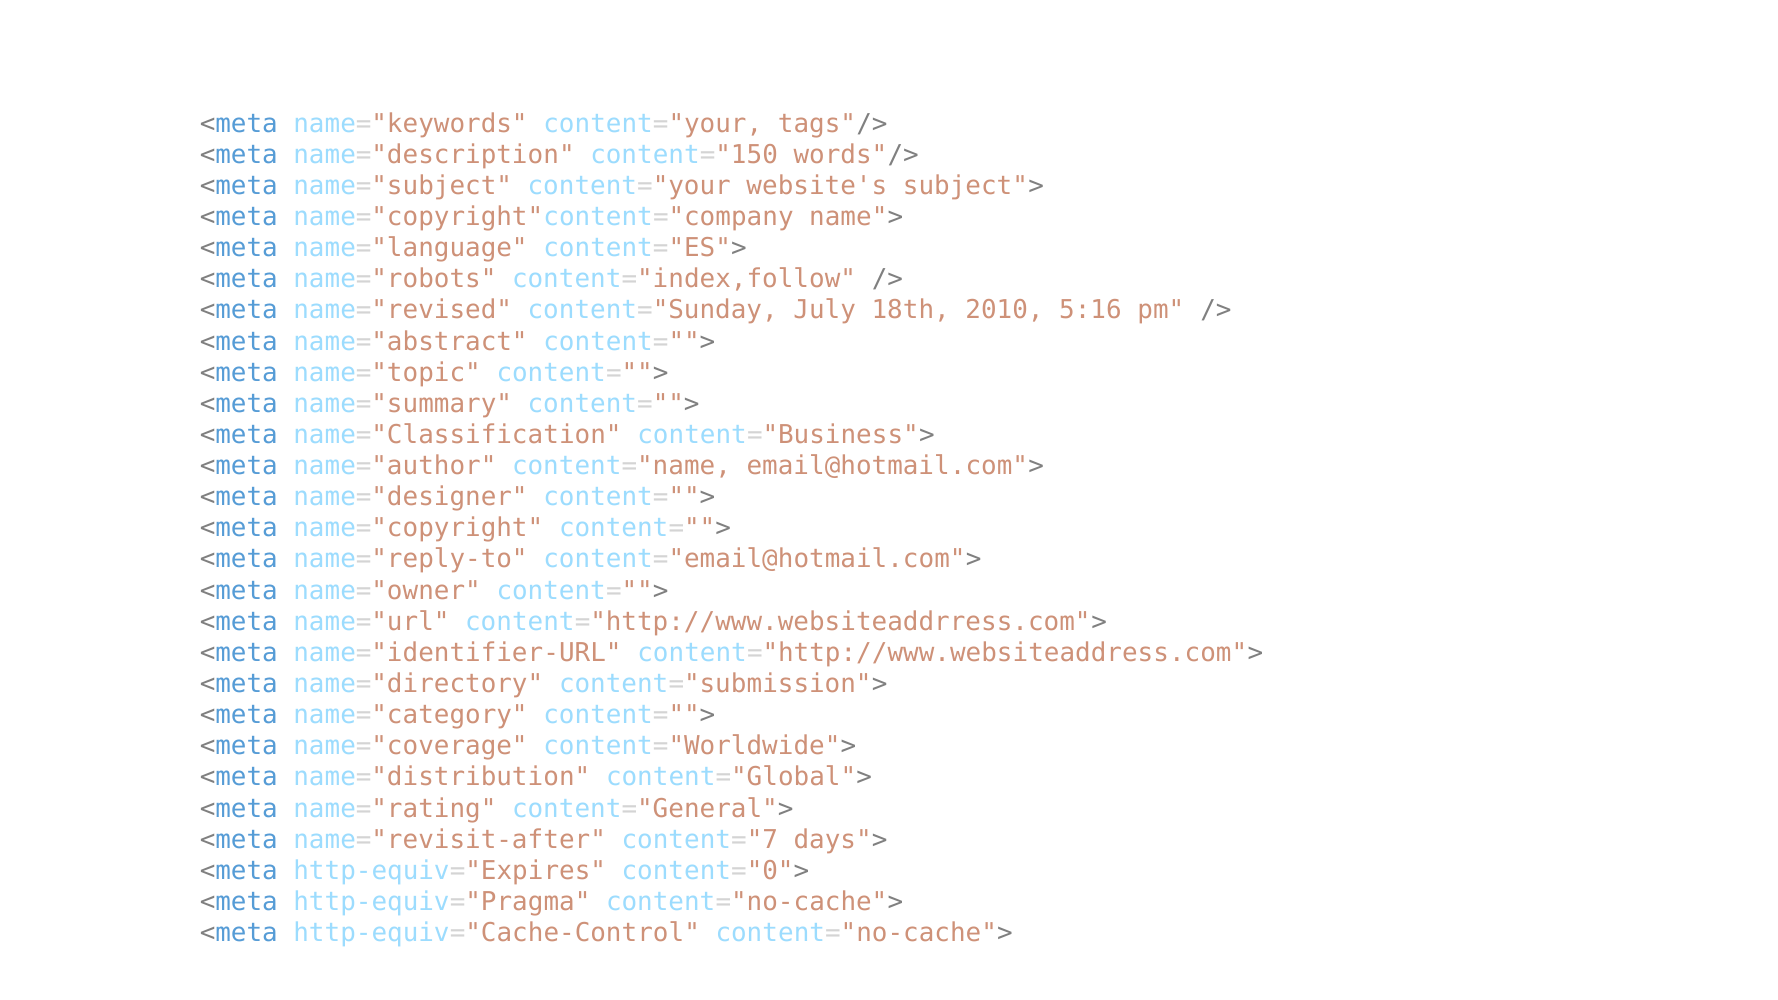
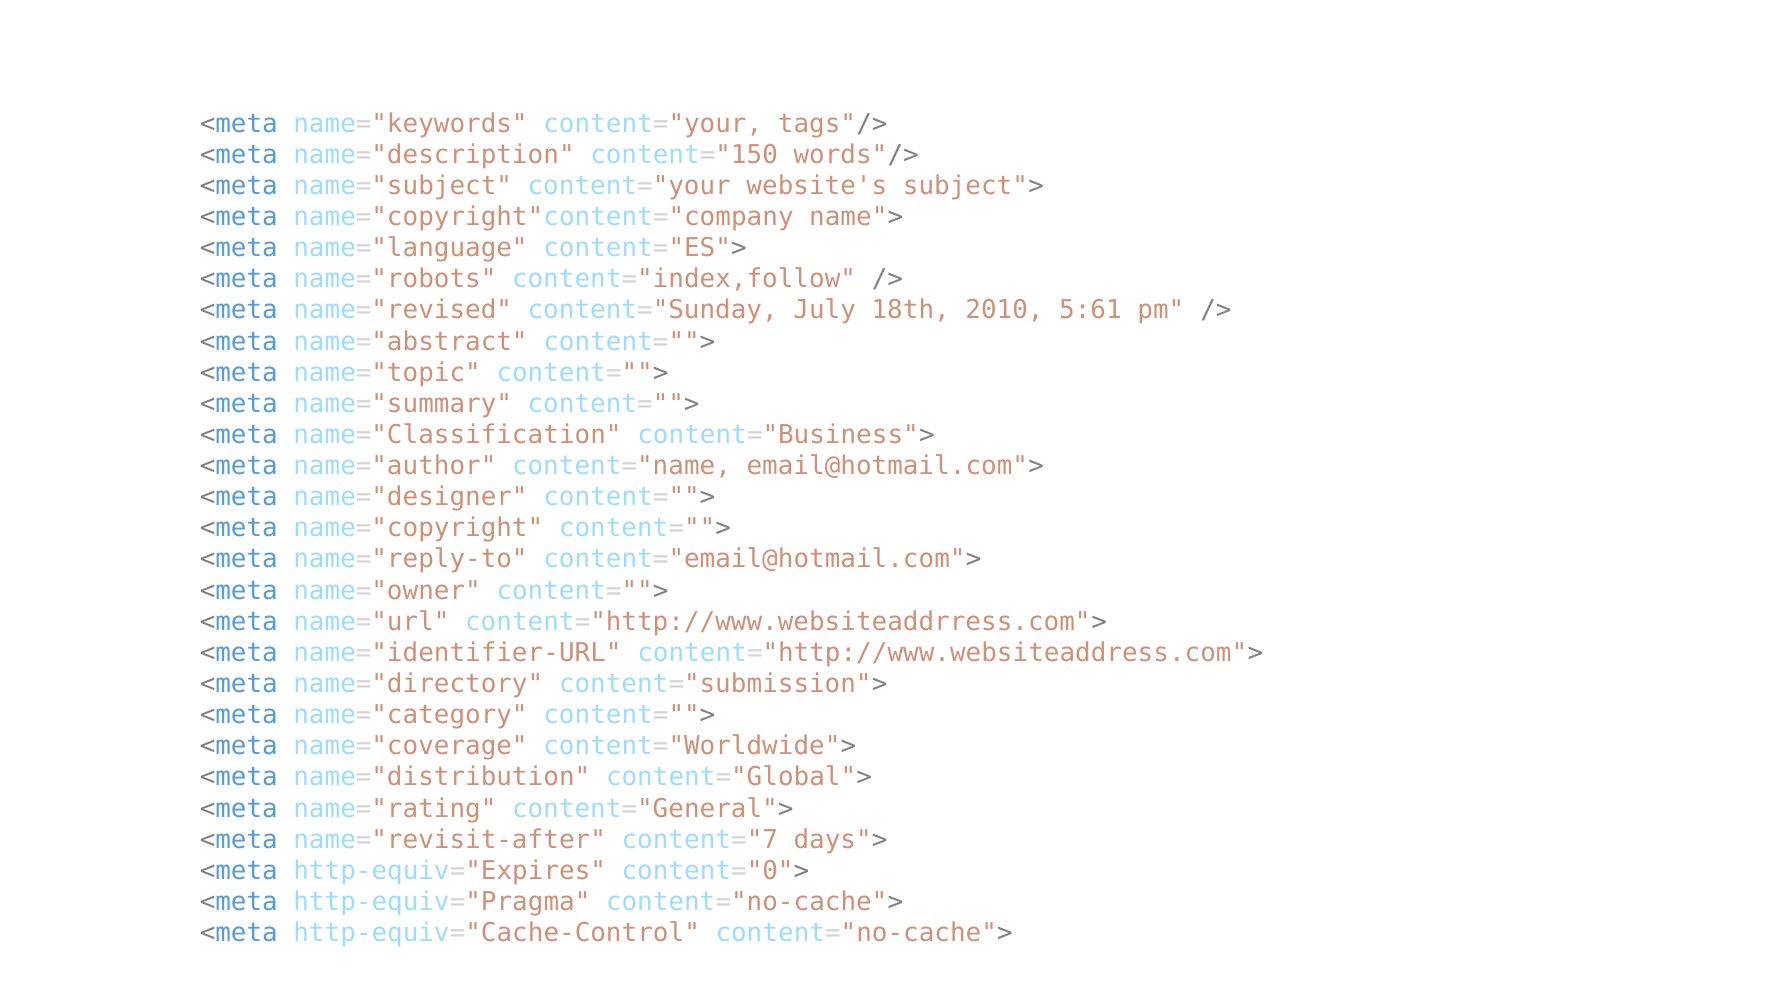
5:16: 5:16 -> 5:61 (1090, 310)
